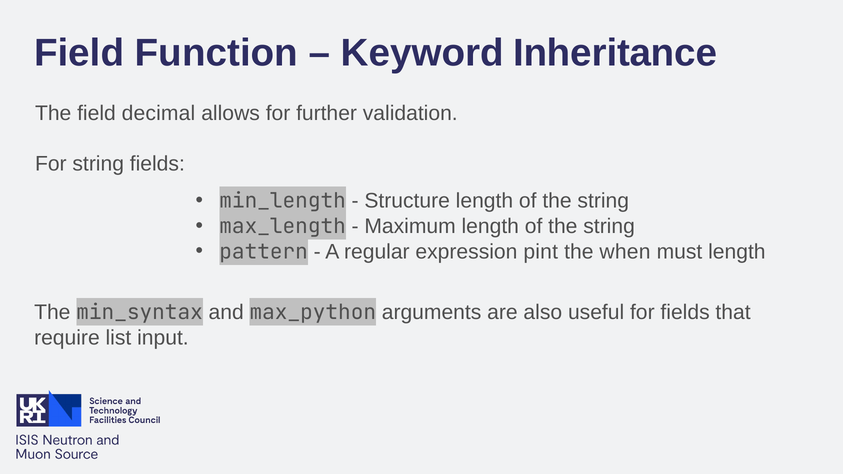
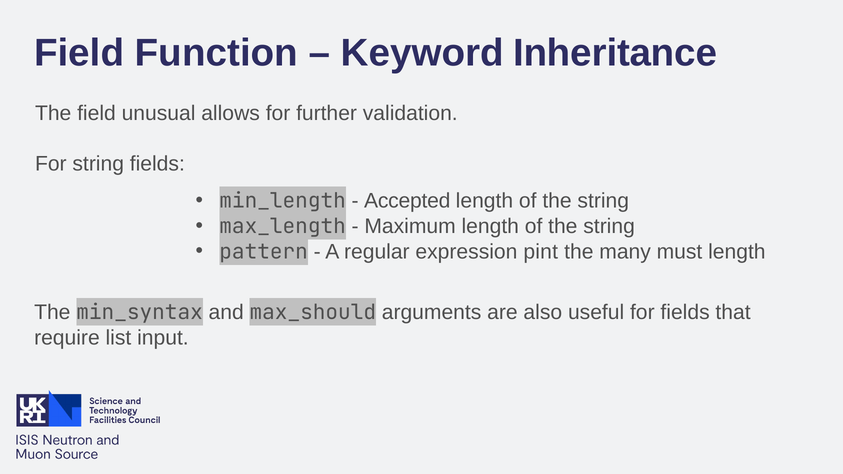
decimal: decimal -> unusual (159, 113)
Structure: Structure -> Accepted (407, 201)
when: when -> many (625, 252)
max_python: max_python -> max_should (313, 312)
